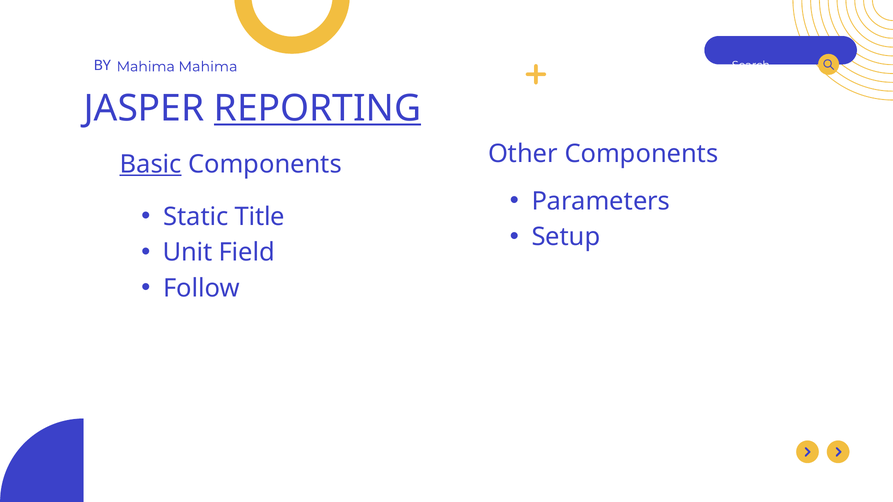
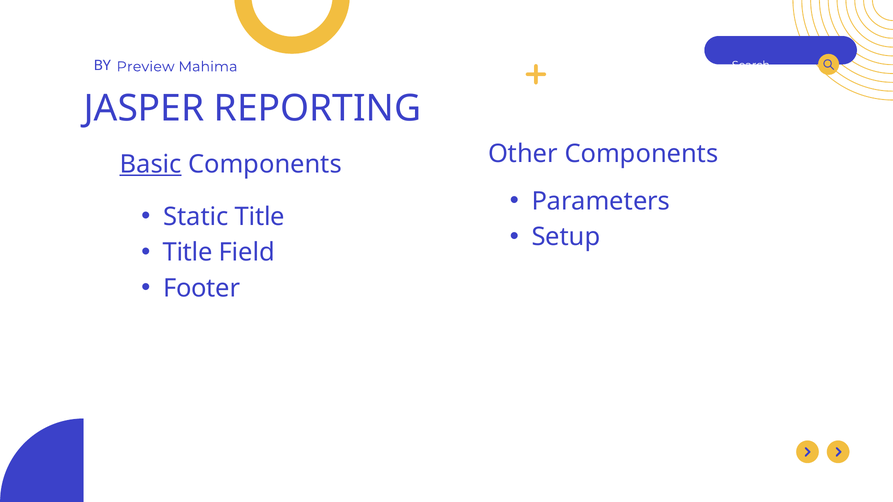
BY Mahima: Mahima -> Preview (146, 67)
REPORTING underline: present -> none (318, 109)
Unit: Unit -> Title (188, 253)
Follow: Follow -> Footer (202, 288)
